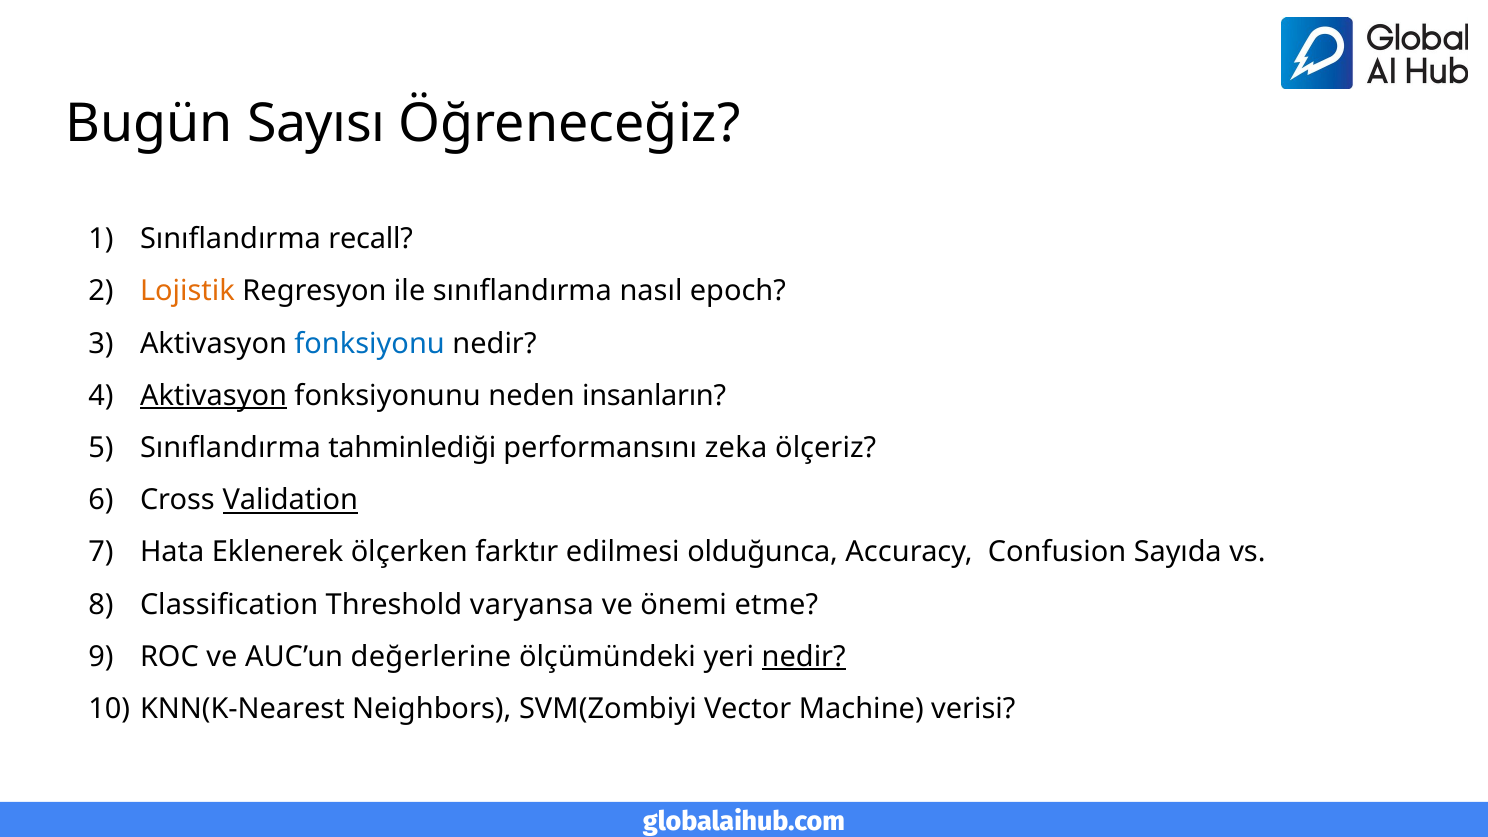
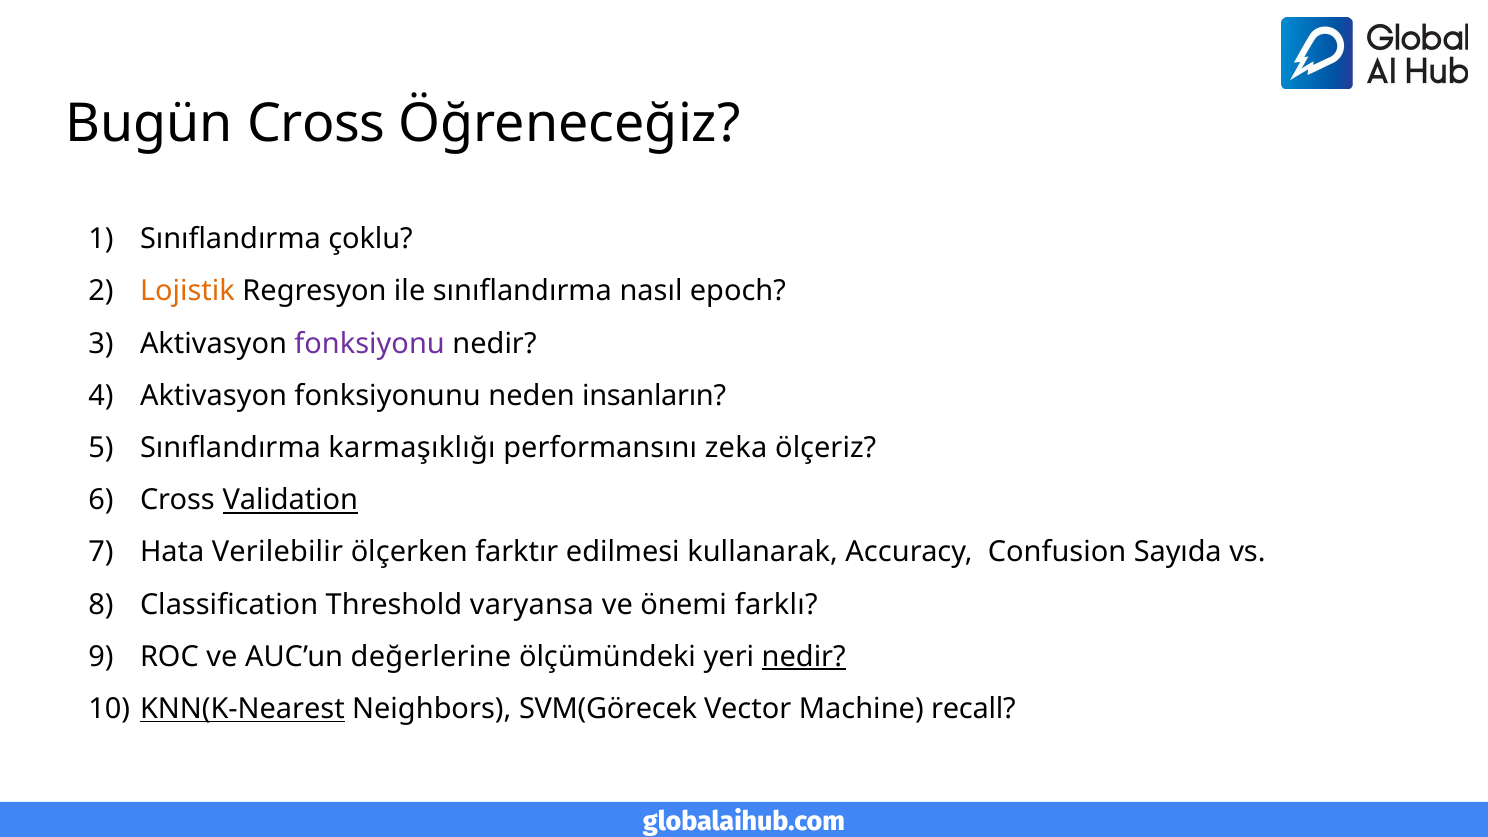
Bugün Sayısı: Sayısı -> Cross (316, 123)
recall: recall -> çoklu (371, 239)
fonksiyonu colour: blue -> purple (370, 344)
Aktivasyon underline: present -> none (213, 396)
tahminlediği: tahminlediği -> karmaşıklığı (412, 448)
Eklenerek: Eklenerek -> Verilebilir (277, 552)
olduğunca: olduğunca -> kullanarak (763, 552)
etme: etme -> farklı (776, 605)
KNN(K-Nearest underline: none -> present (242, 709)
SVM(Zombiyi: SVM(Zombiyi -> SVM(Görecek (608, 709)
verisi: verisi -> recall (973, 709)
